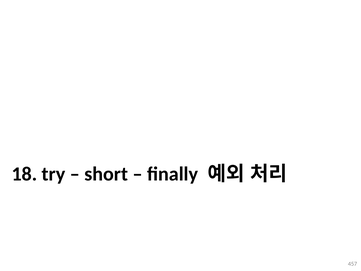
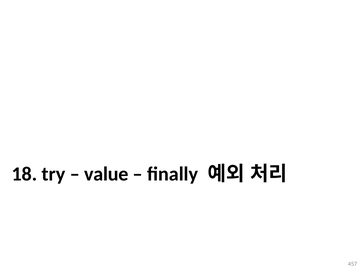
short: short -> value (106, 174)
